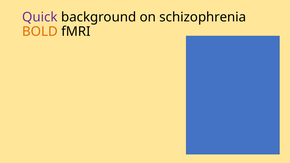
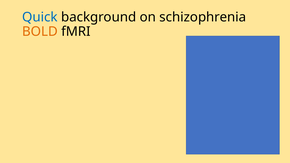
Quick colour: purple -> blue (40, 17)
